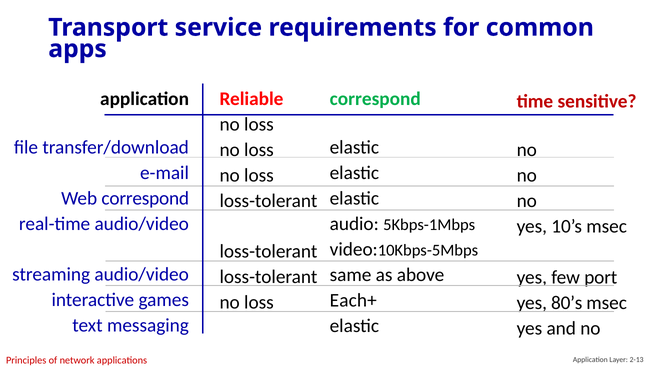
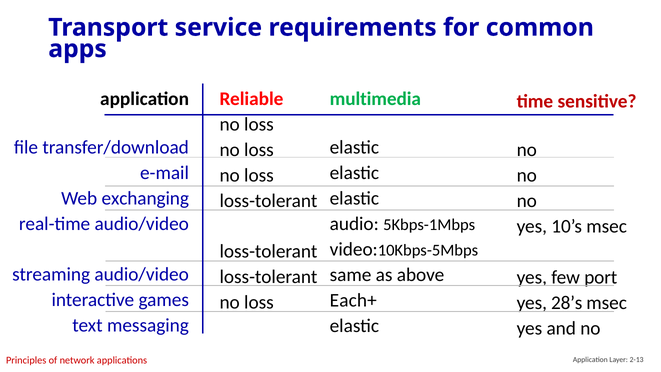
correspond: correspond -> multimedia (375, 99)
Web correspond: correspond -> exchanging (145, 198)
80’s: 80’s -> 28’s (567, 303)
